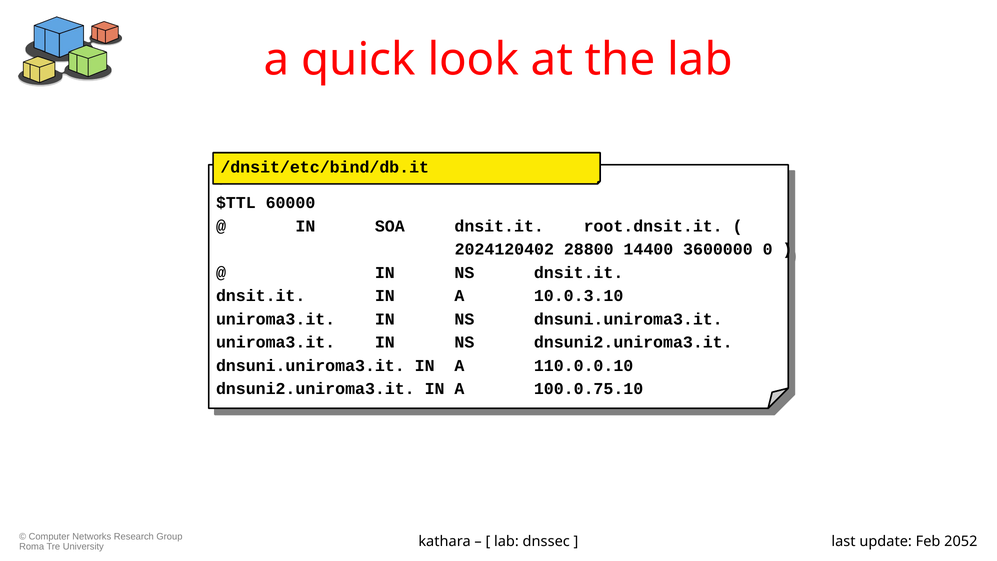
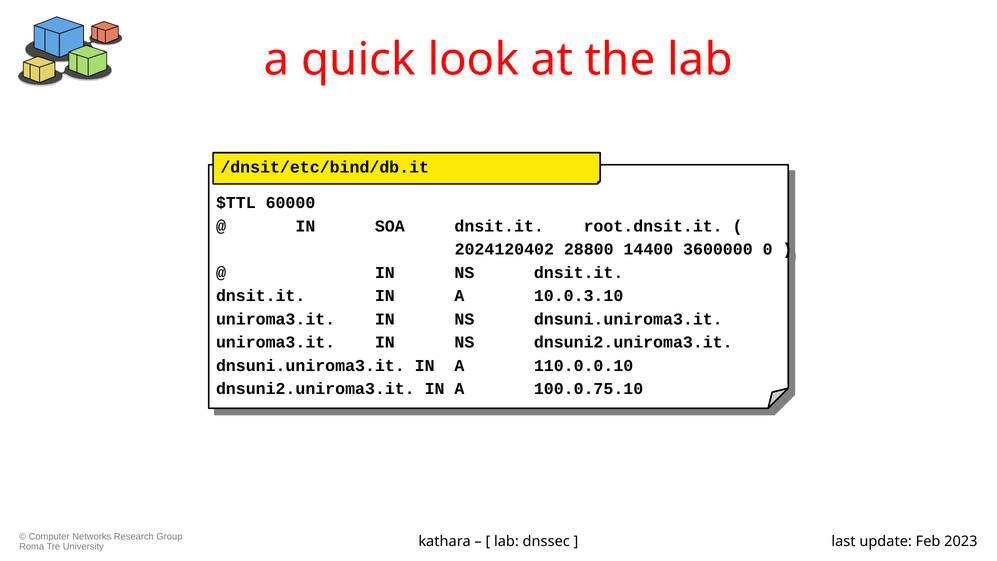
2052: 2052 -> 2023 (961, 541)
